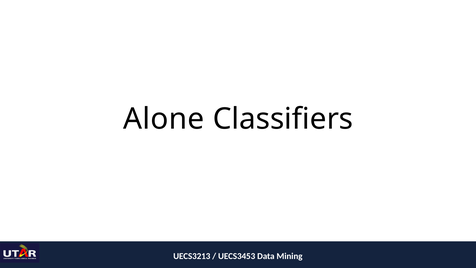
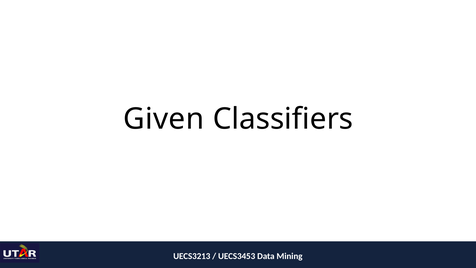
Alone: Alone -> Given (164, 119)
